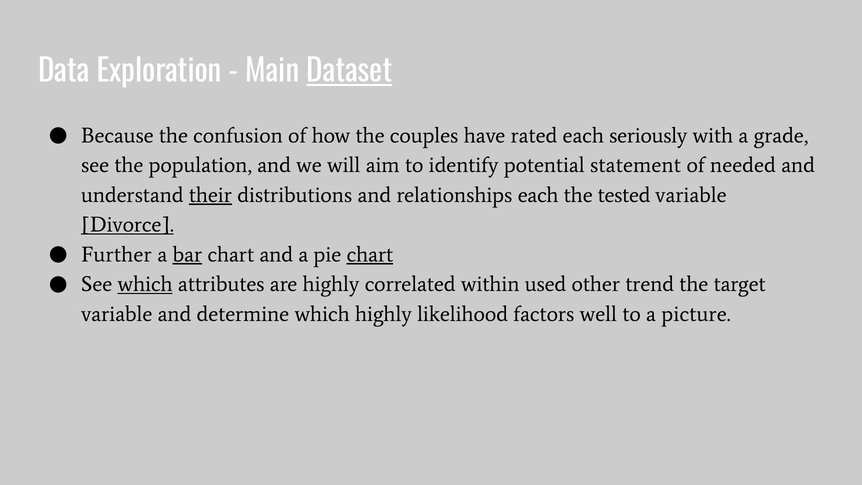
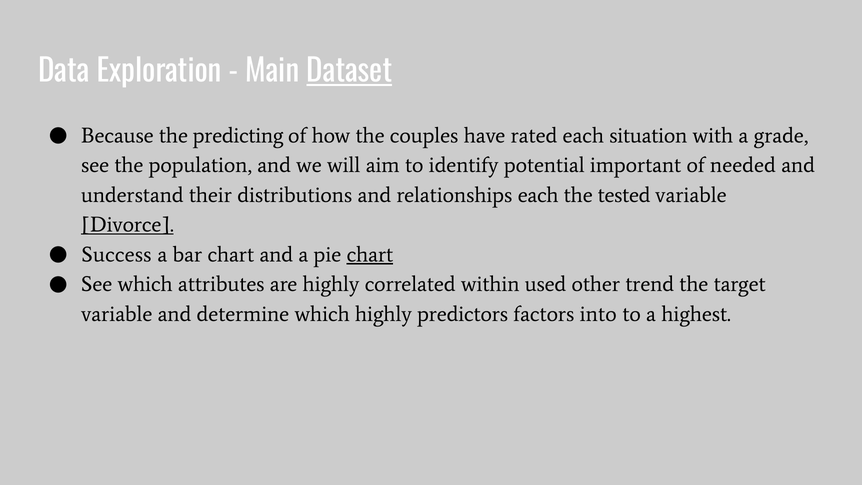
confusion: confusion -> predicting (238, 136)
seriously: seriously -> situation (648, 136)
statement: statement -> important (636, 165)
their underline: present -> none (210, 195)
Further: Further -> Success (116, 254)
bar underline: present -> none (187, 254)
which underline: present -> none (145, 284)
likelihood: likelihood -> predictors (463, 314)
well: well -> into (598, 314)
picture: picture -> highest (696, 314)
